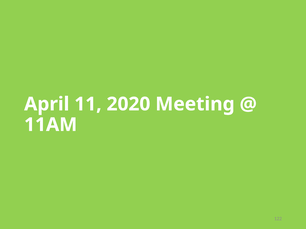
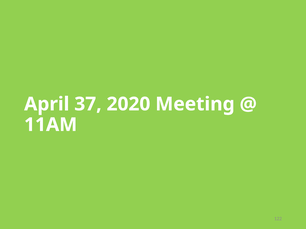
11: 11 -> 37 (88, 104)
